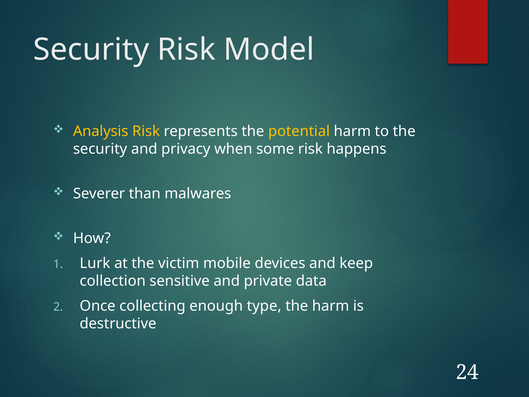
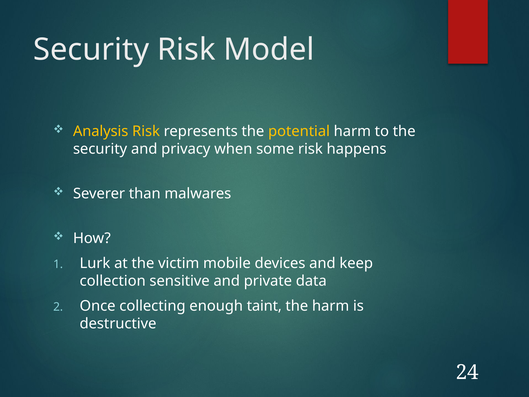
type: type -> taint (264, 306)
